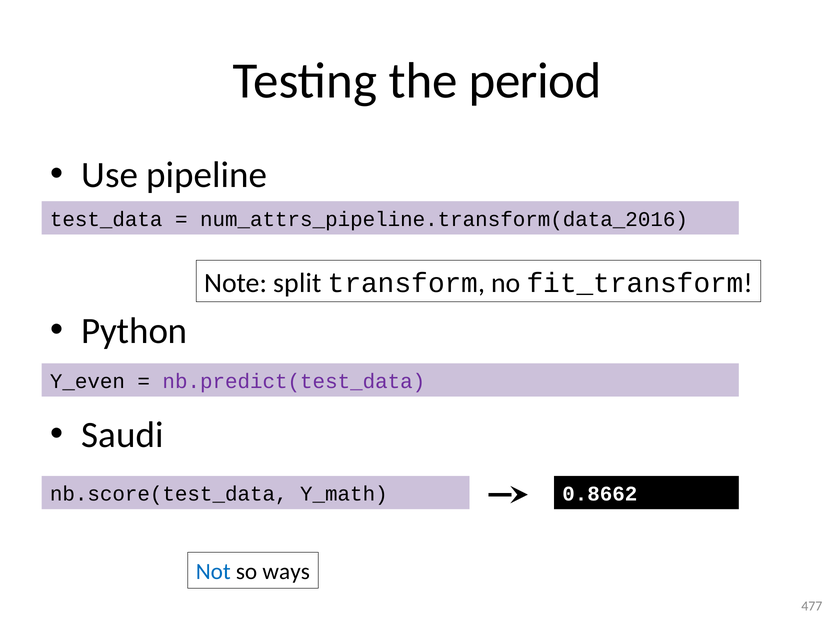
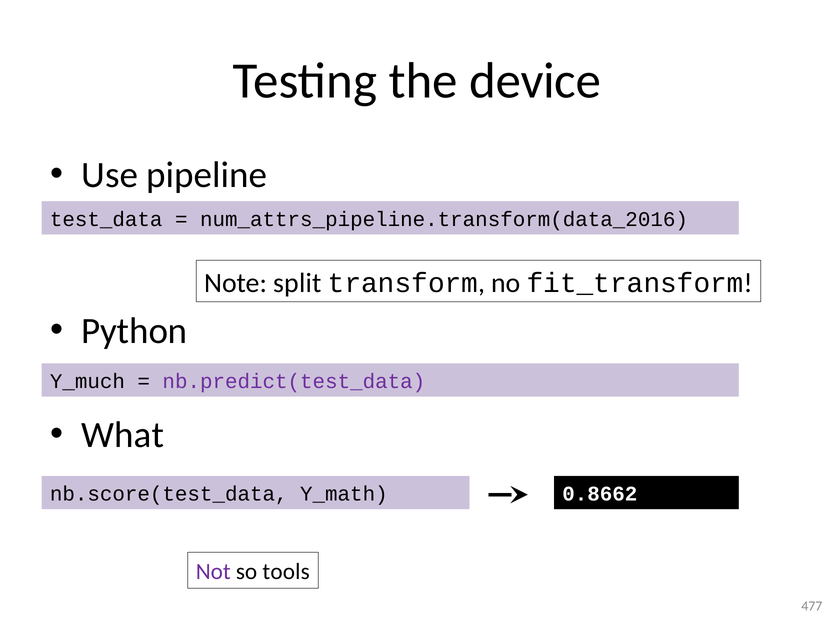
period: period -> device (535, 81)
Y_even: Y_even -> Y_much (87, 381)
Saudi: Saudi -> What (123, 435)
Not colour: blue -> purple (213, 571)
ways: ways -> tools (286, 571)
